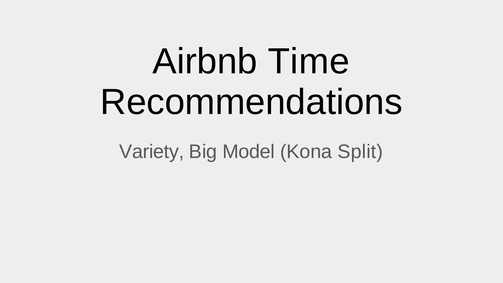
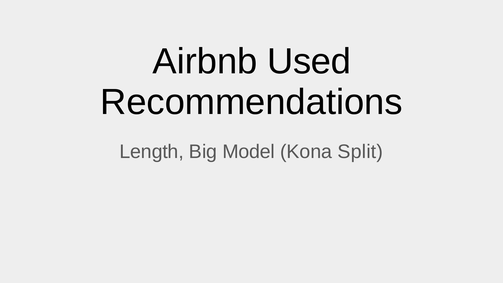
Time: Time -> Used (309, 62)
Variety: Variety -> Length (152, 152)
